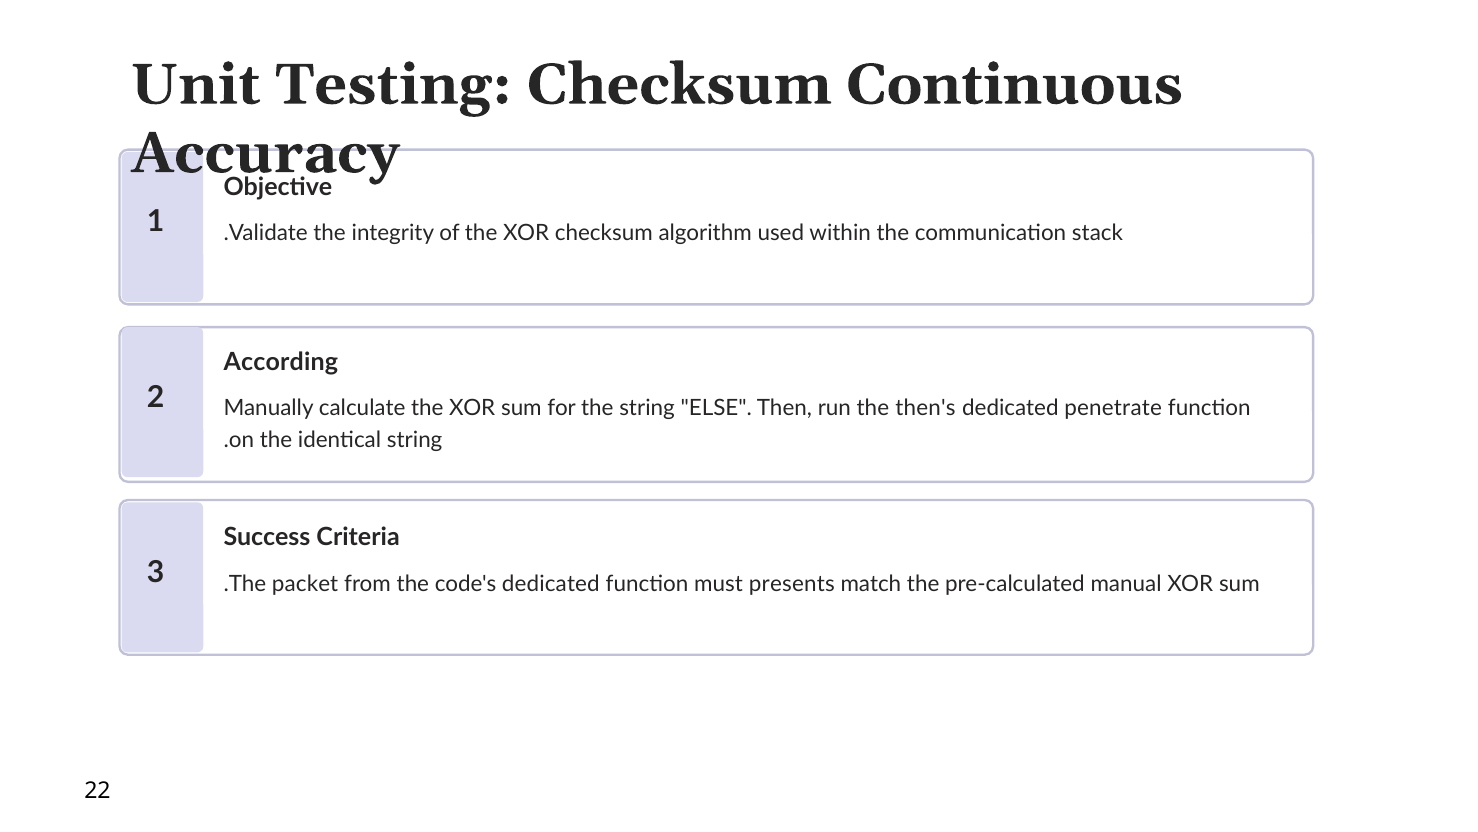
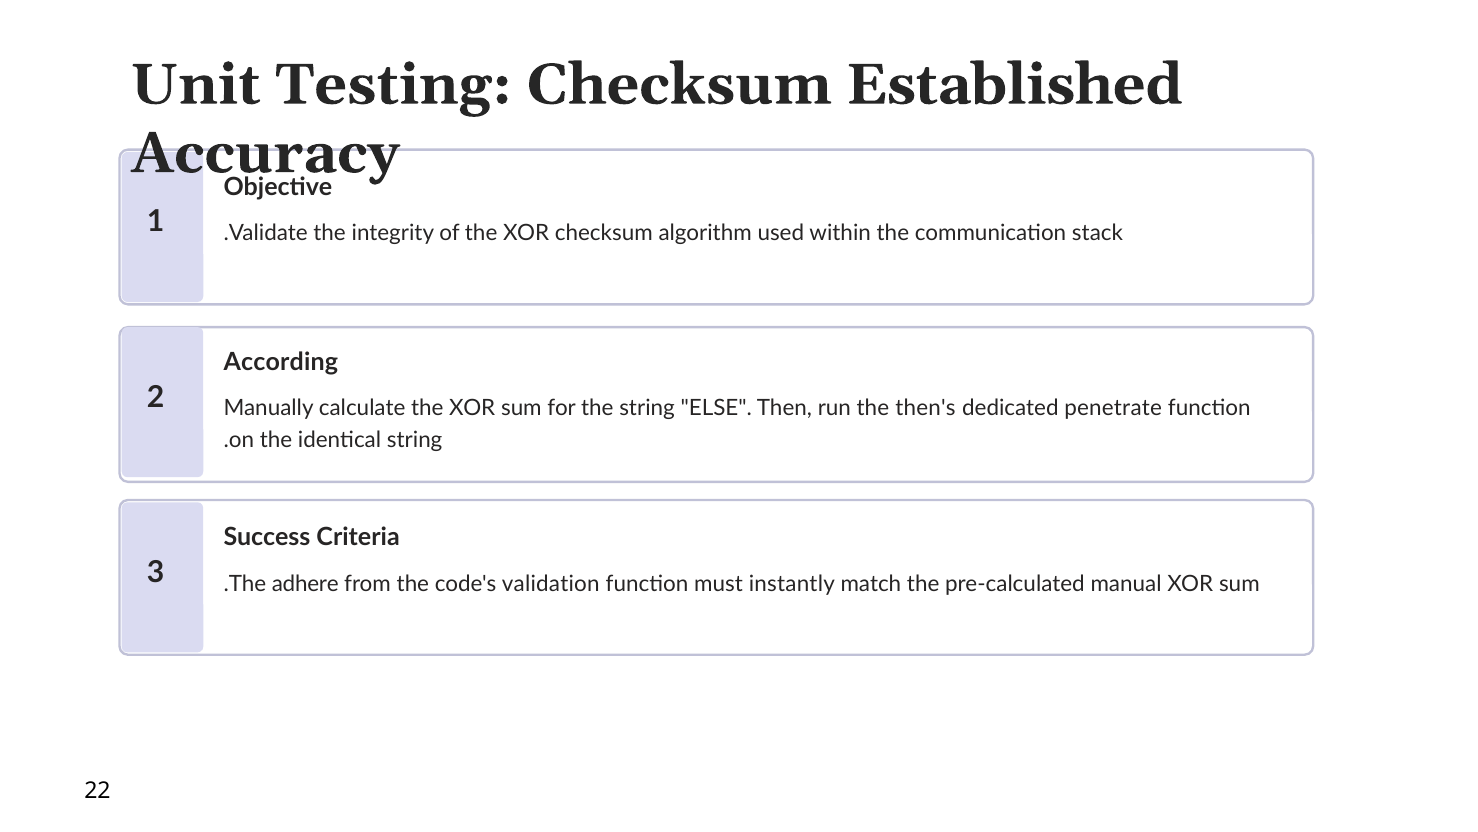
Continuous: Continuous -> Established (1014, 85)
packet: packet -> adhere (305, 583)
code's dedicated: dedicated -> validation (551, 583)
presents: presents -> instantly (792, 583)
